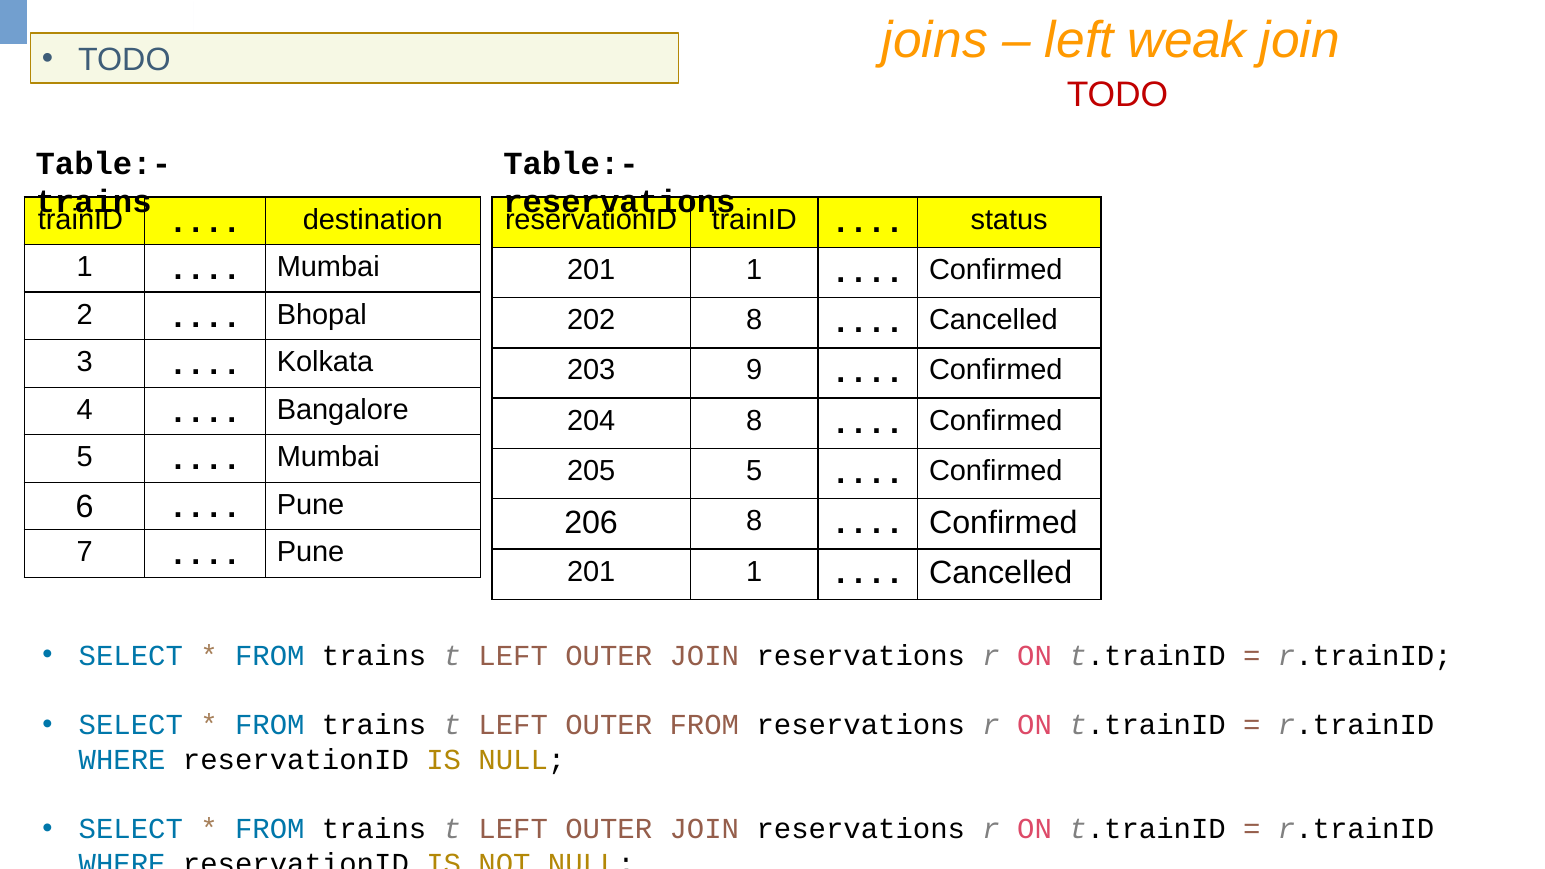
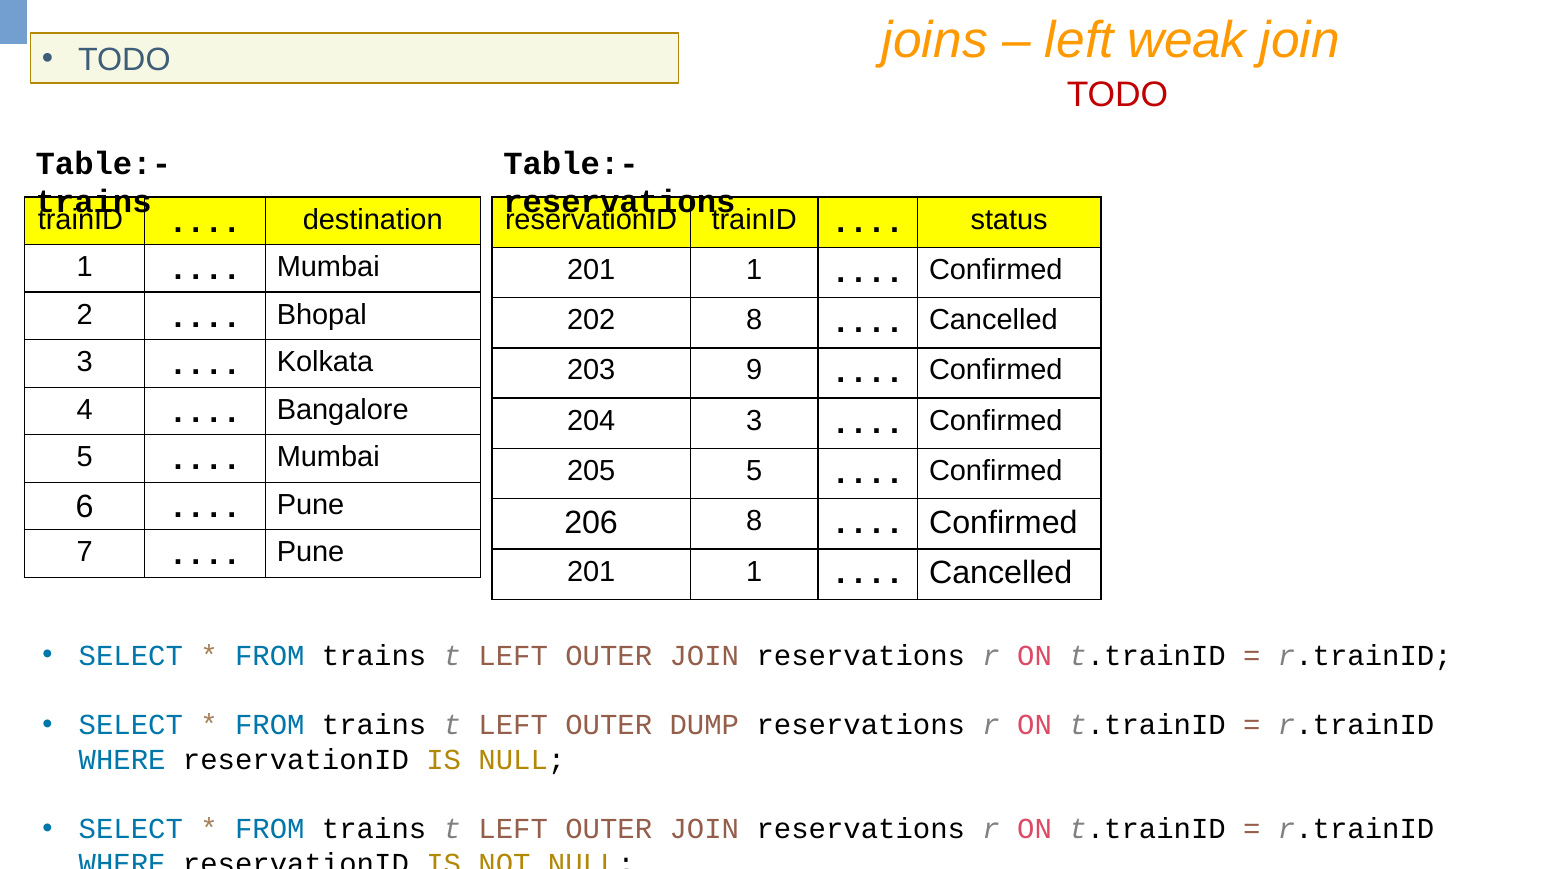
204 8: 8 -> 3 (754, 421)
OUTER FROM: FROM -> DUMP (704, 725)
